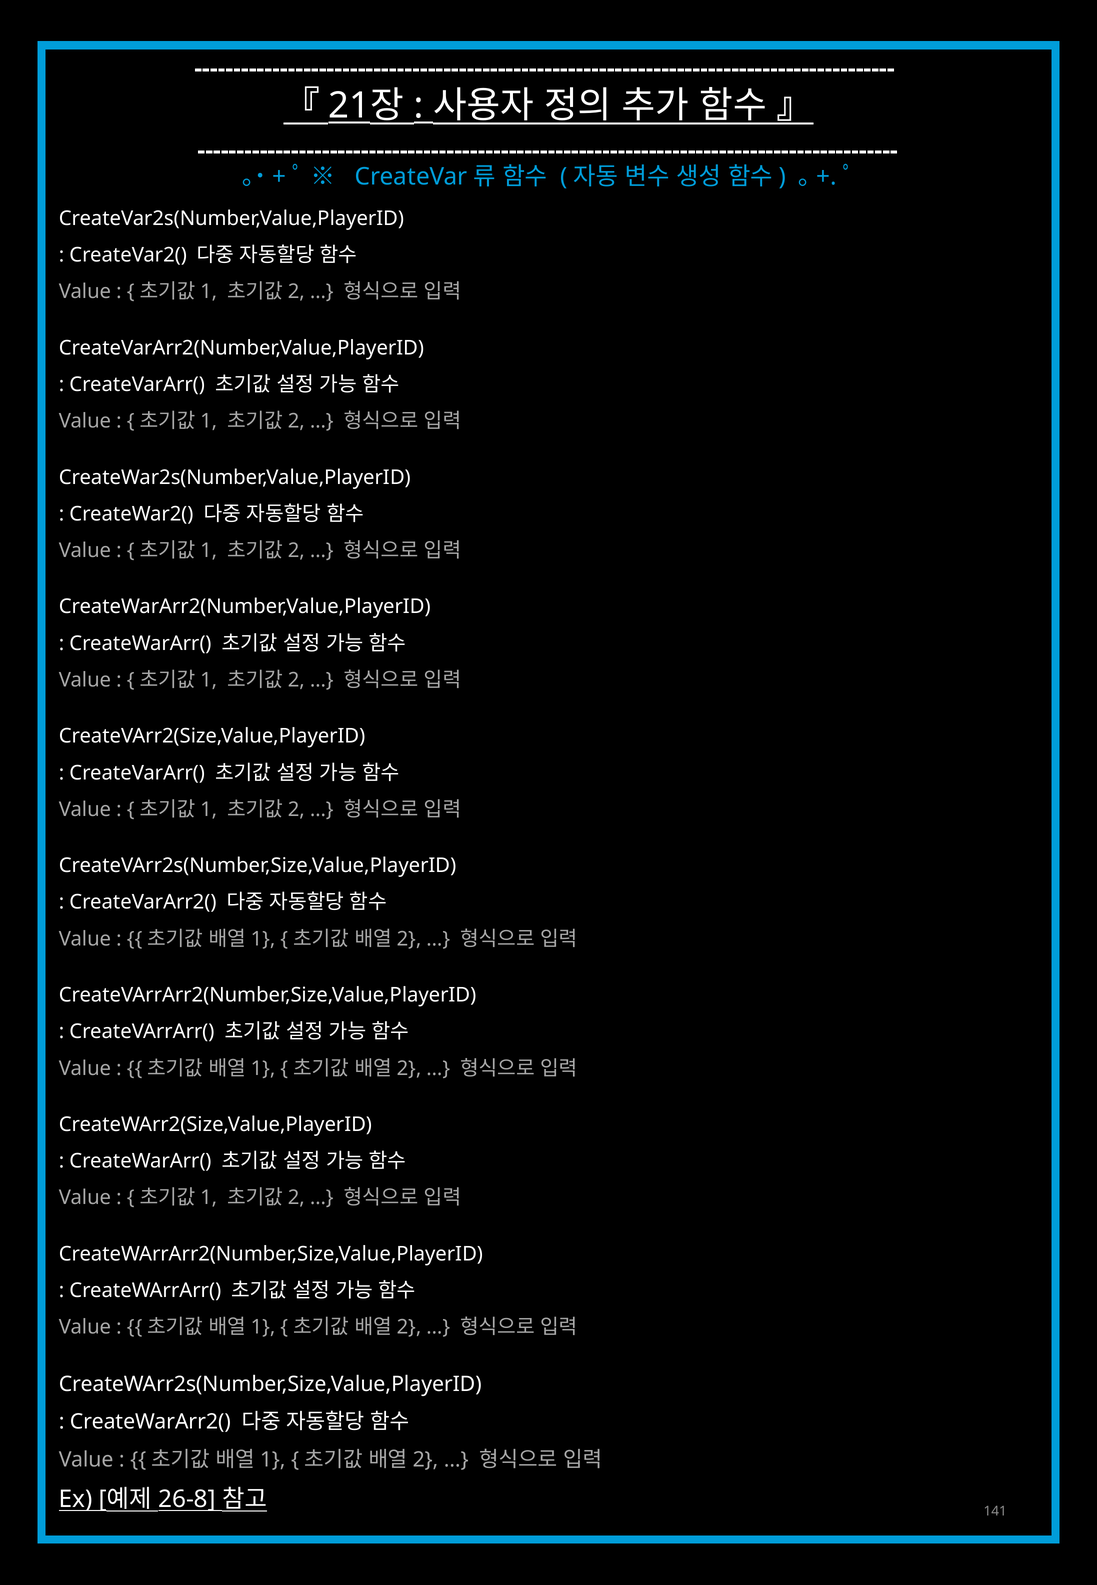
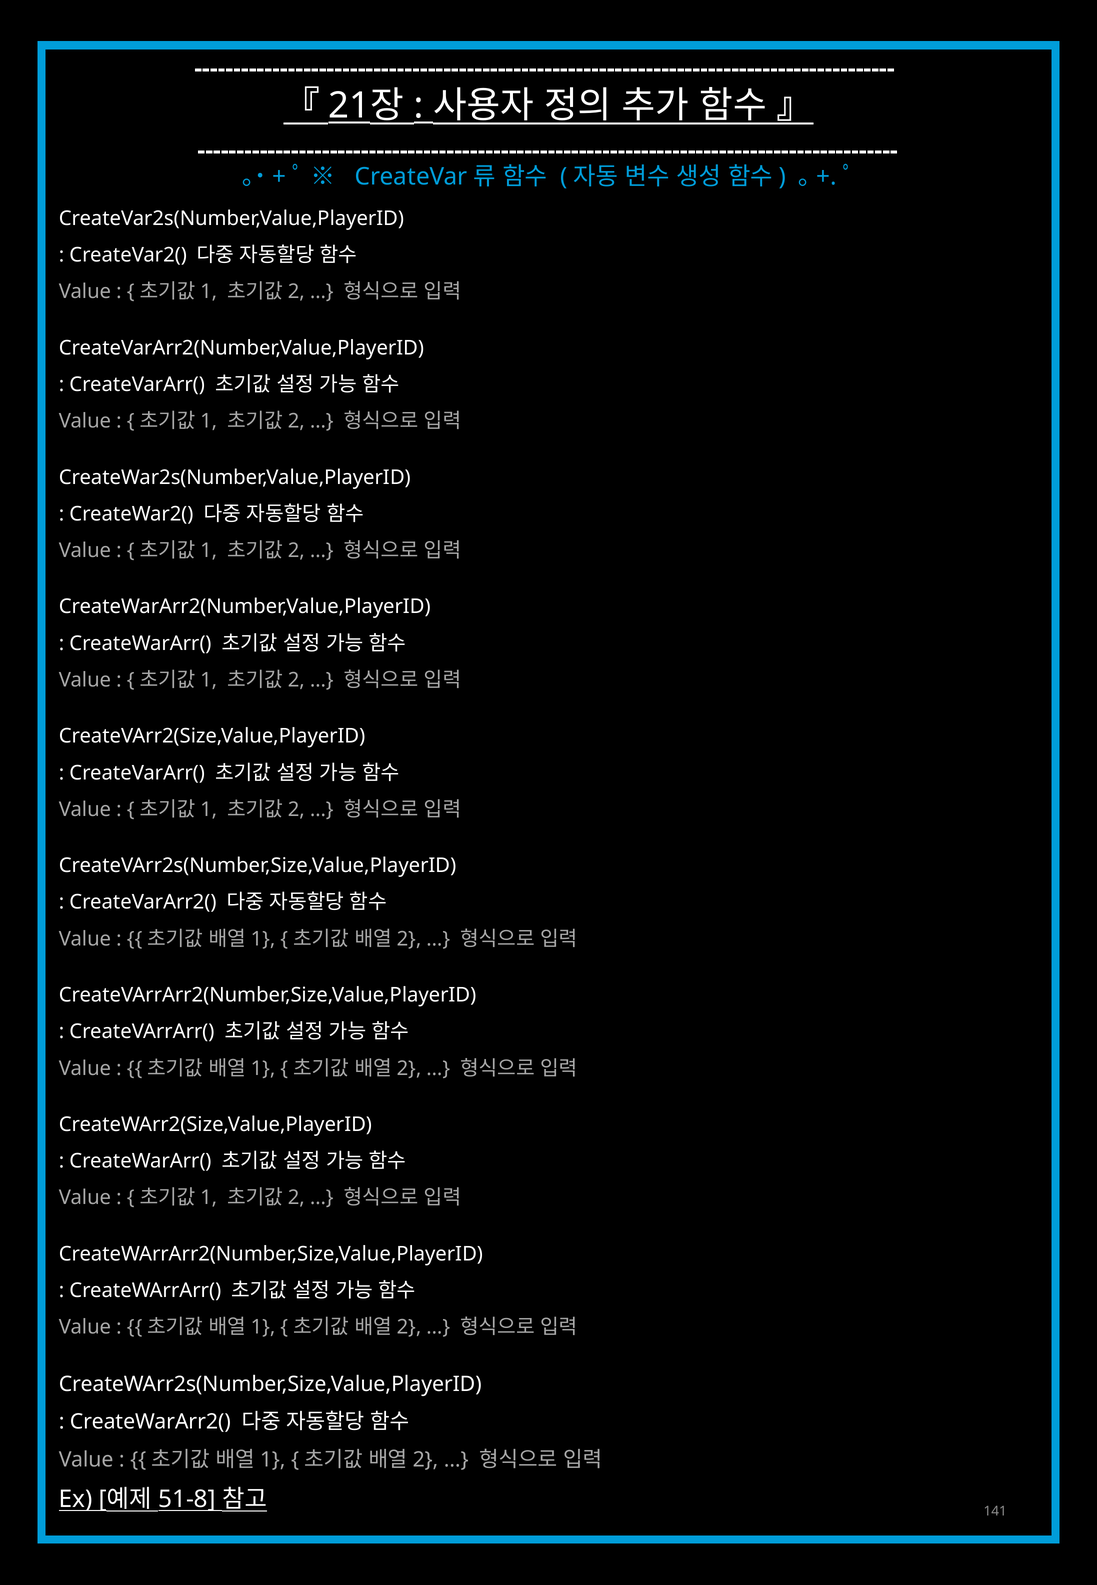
26-8: 26-8 -> 51-8 (187, 1499)
